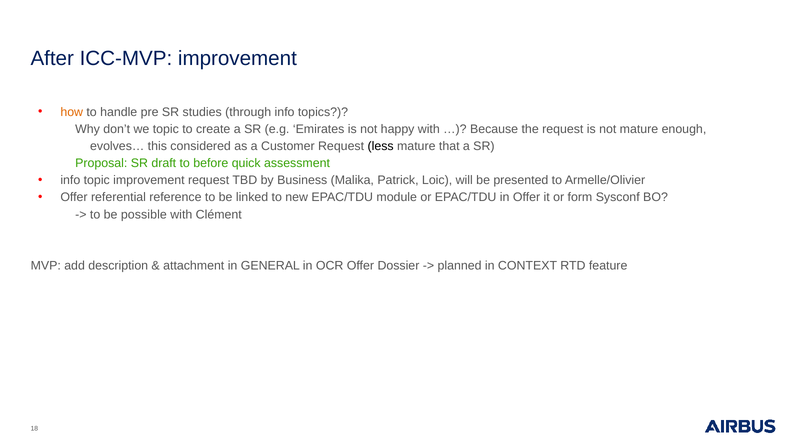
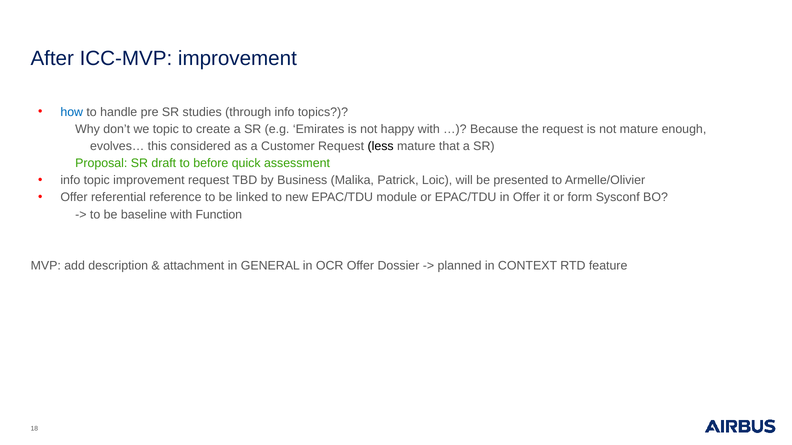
how colour: orange -> blue (72, 112)
possible: possible -> baseline (144, 215)
Clément: Clément -> Function (219, 215)
